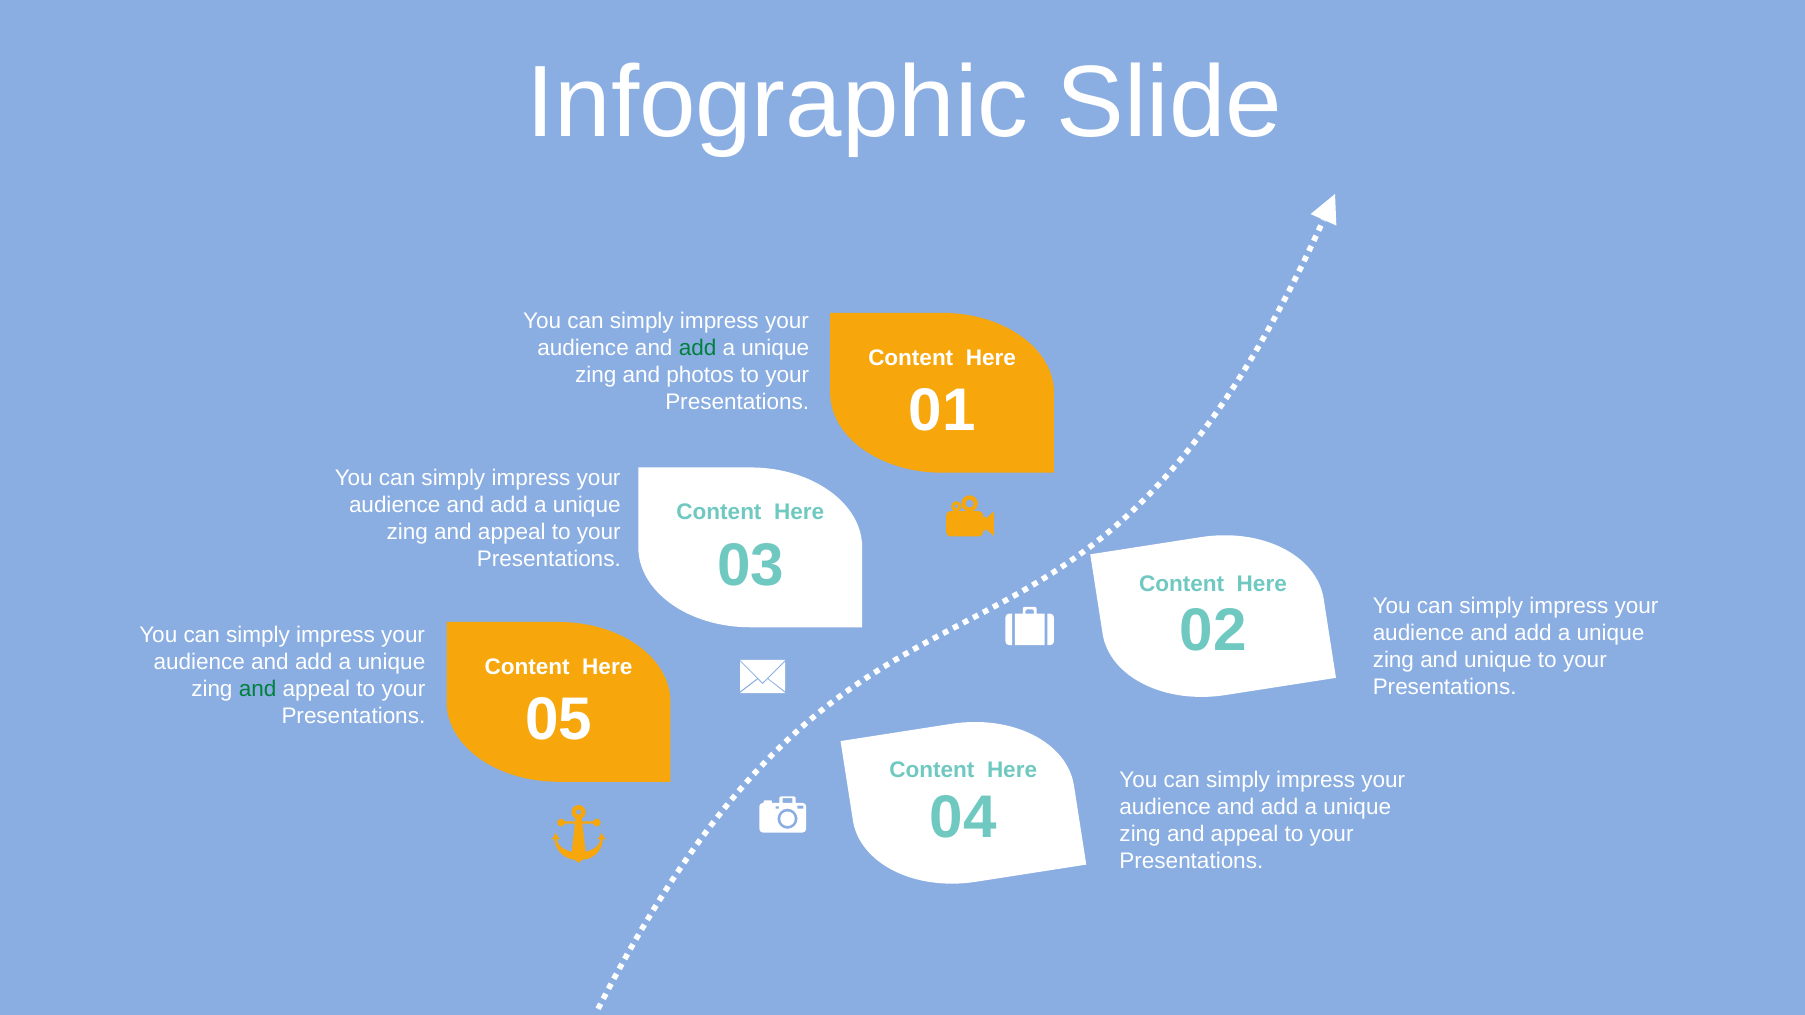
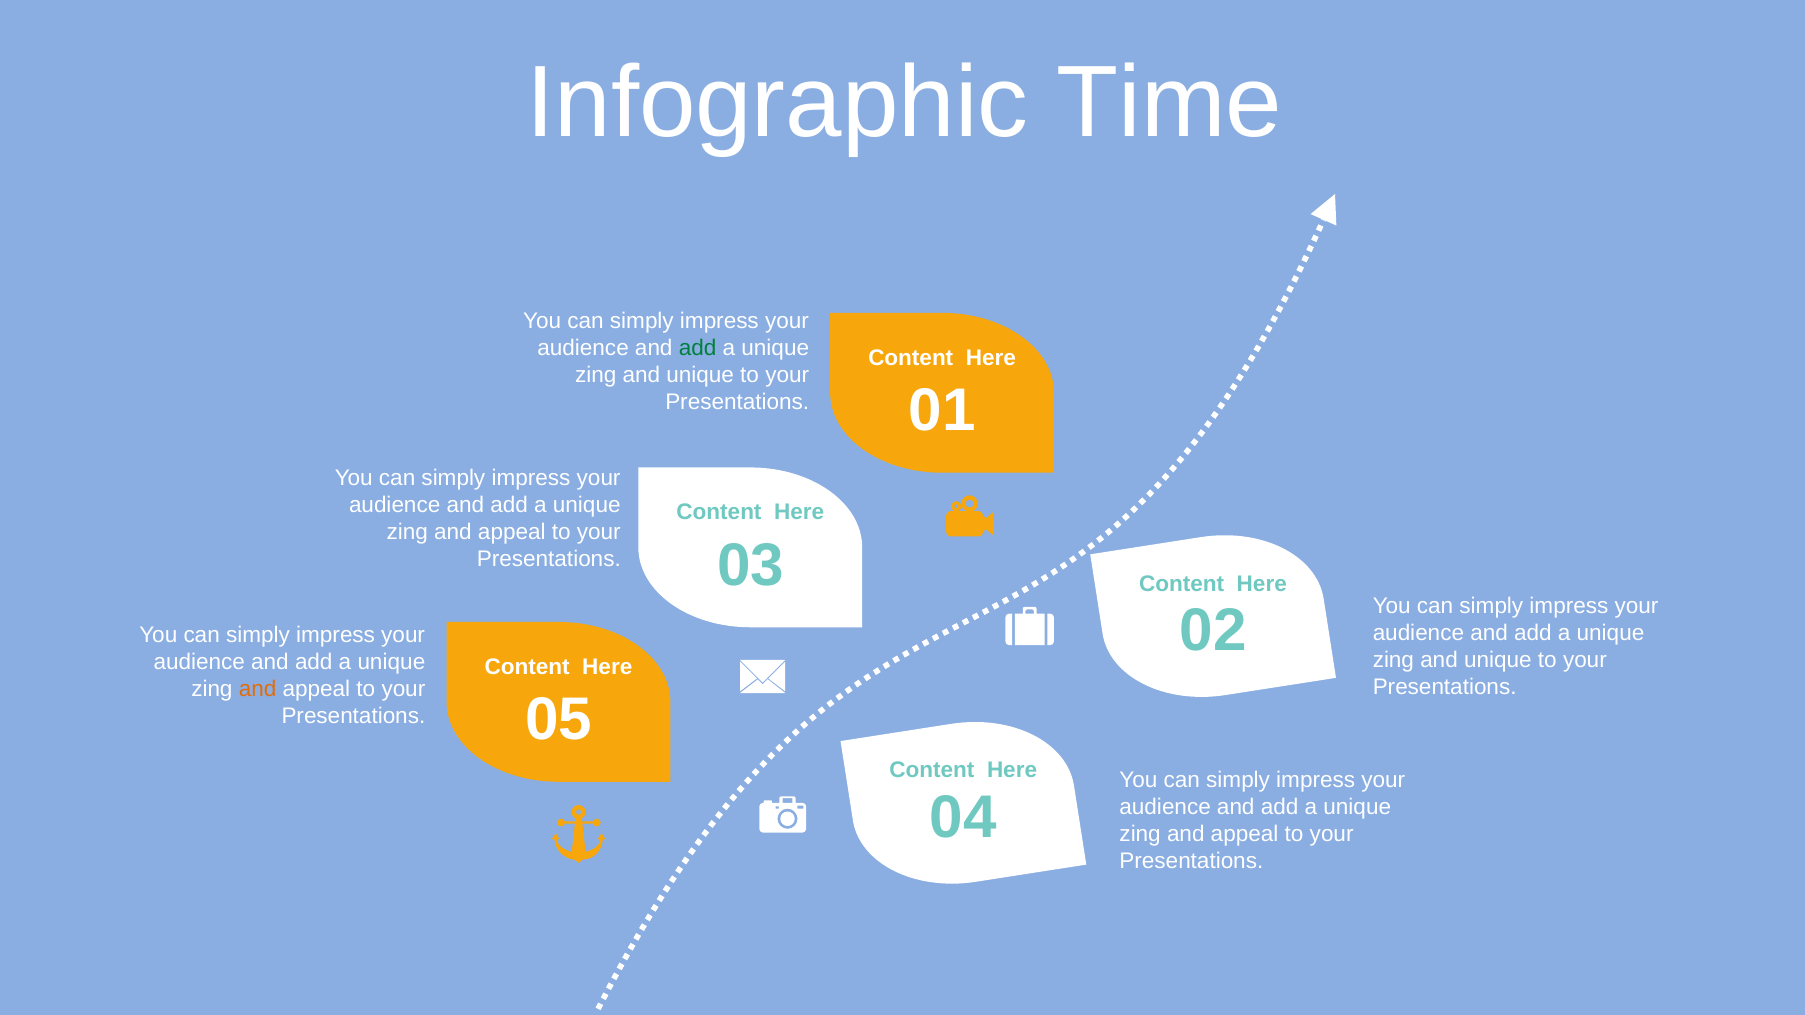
Slide: Slide -> Time (1169, 103)
photos: photos -> unique (700, 376)
and colour: green -> orange (258, 690)
